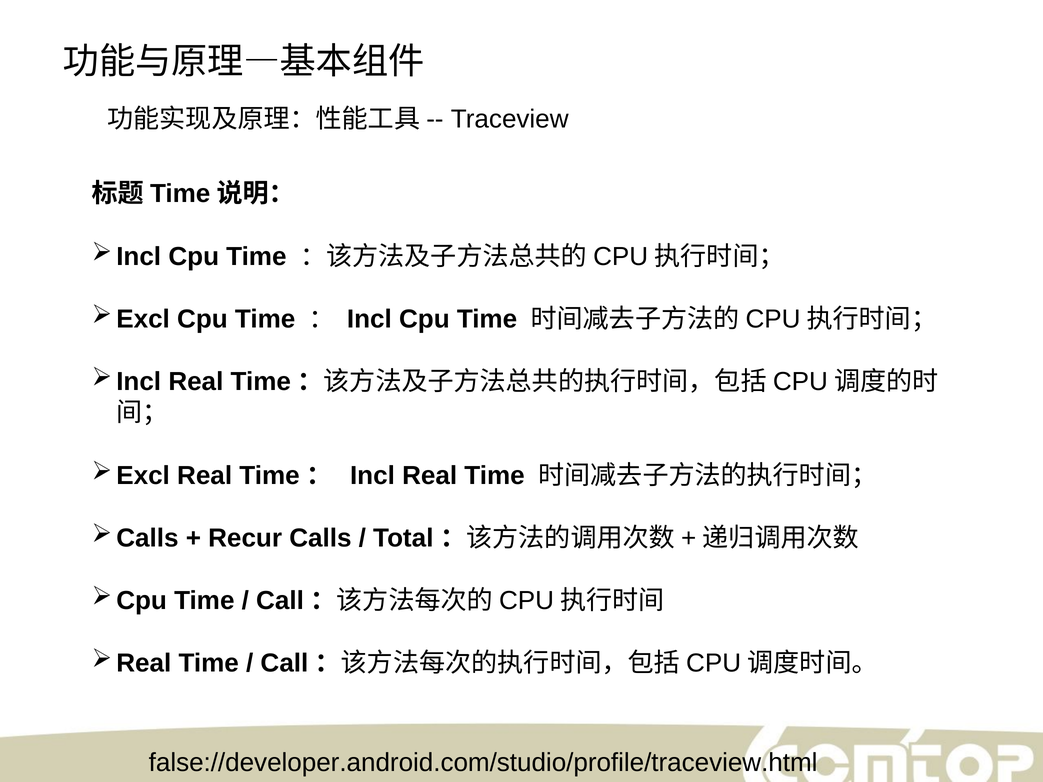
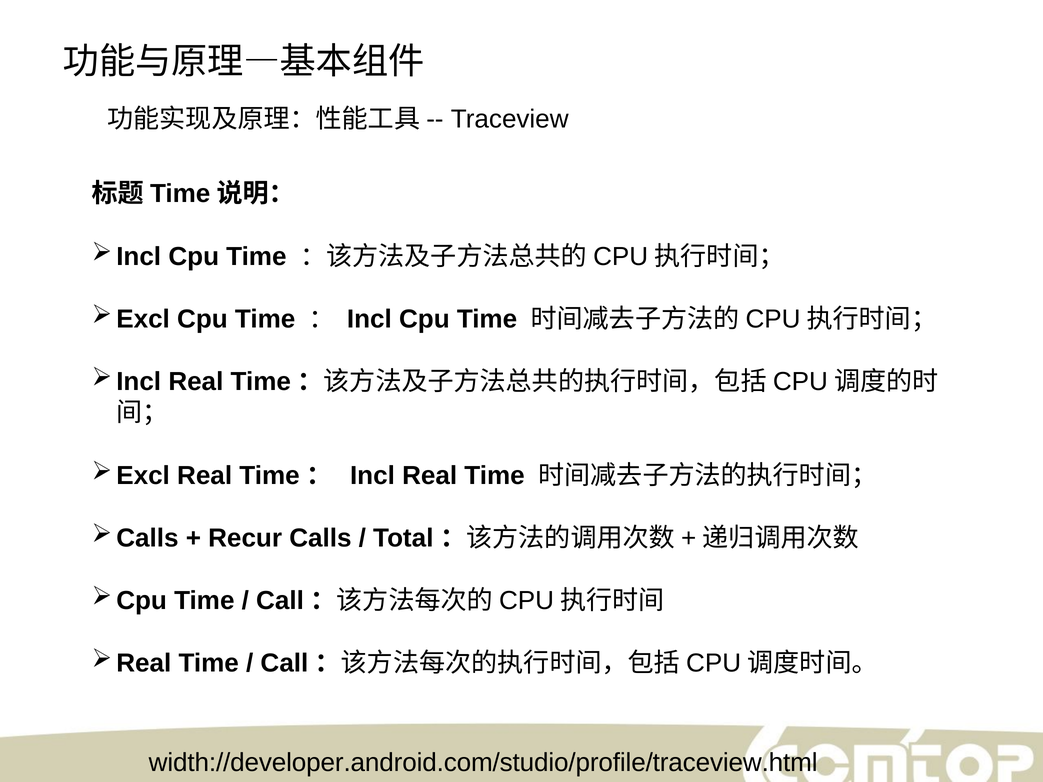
false://developer.android.com/studio/profile/traceview.html: false://developer.android.com/studio/profile/traceview.html -> width://developer.android.com/studio/profile/traceview.html (483, 763)
